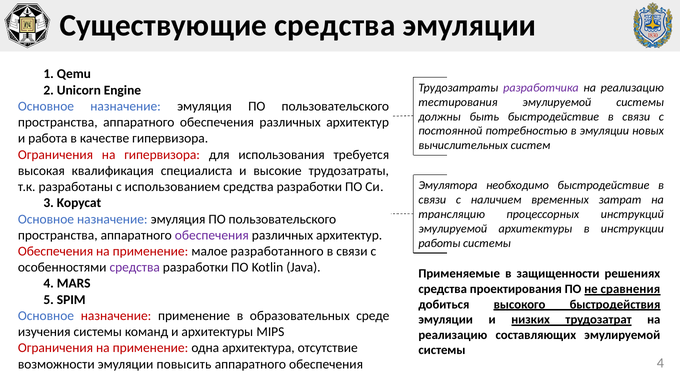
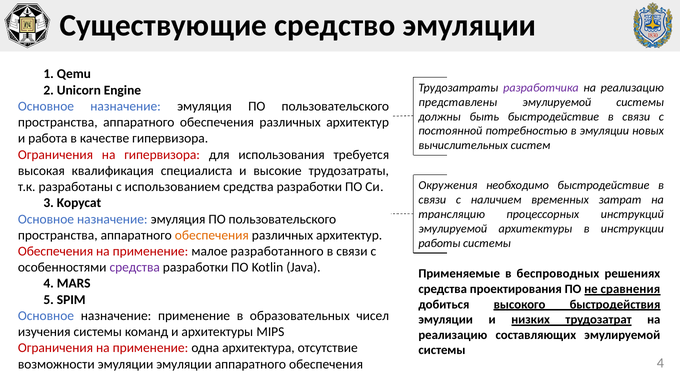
Существующие средства: средства -> средство (335, 26)
тестирования: тестирования -> представлены (458, 102)
Эмулятора: Эмулятора -> Окружения (448, 186)
обеспечения colour: purple -> orange (212, 235)
защищенности: защищенности -> беспроводных (558, 274)
назначение colour: red -> black (116, 316)
среде: среде -> чисел (373, 316)
эмуляции повысить: повысить -> эмуляции (184, 365)
